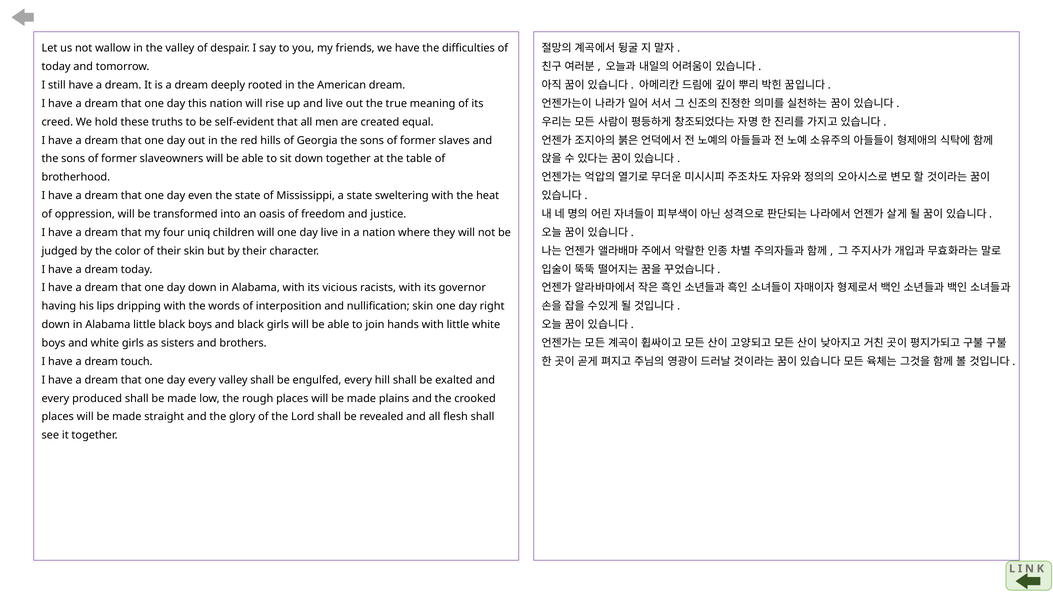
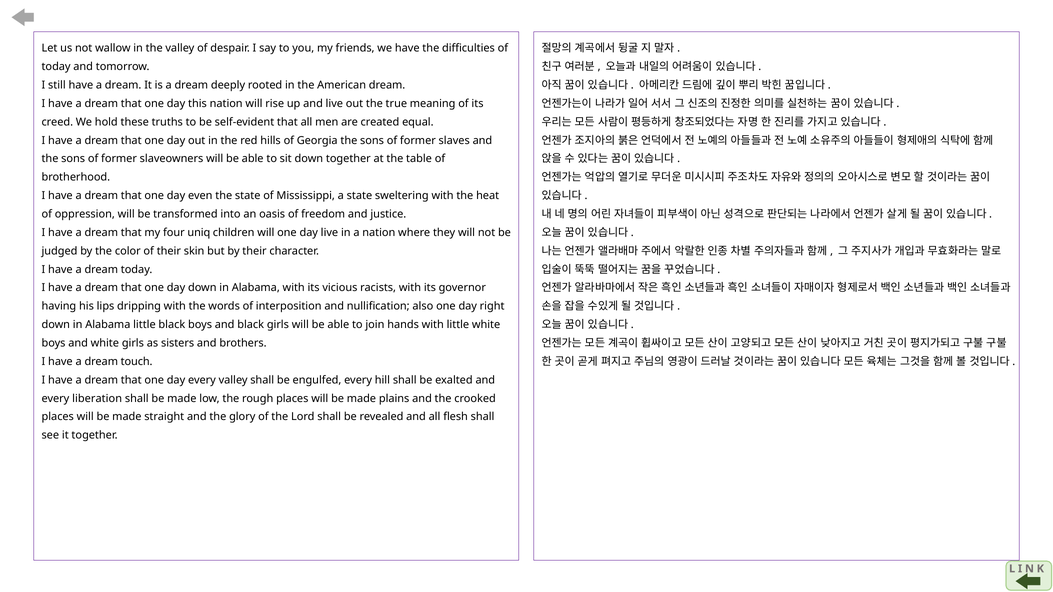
nullification skin: skin -> also (423, 306)
produced: produced -> liberation (97, 399)
